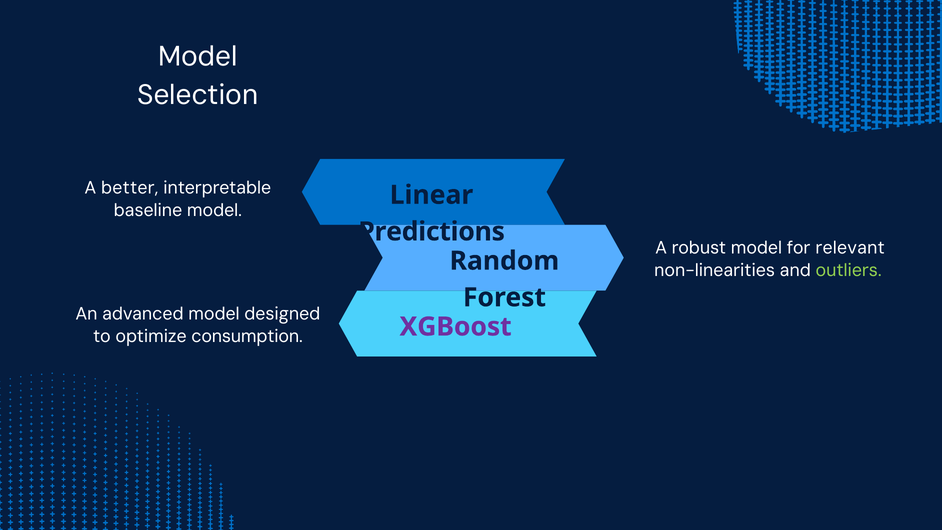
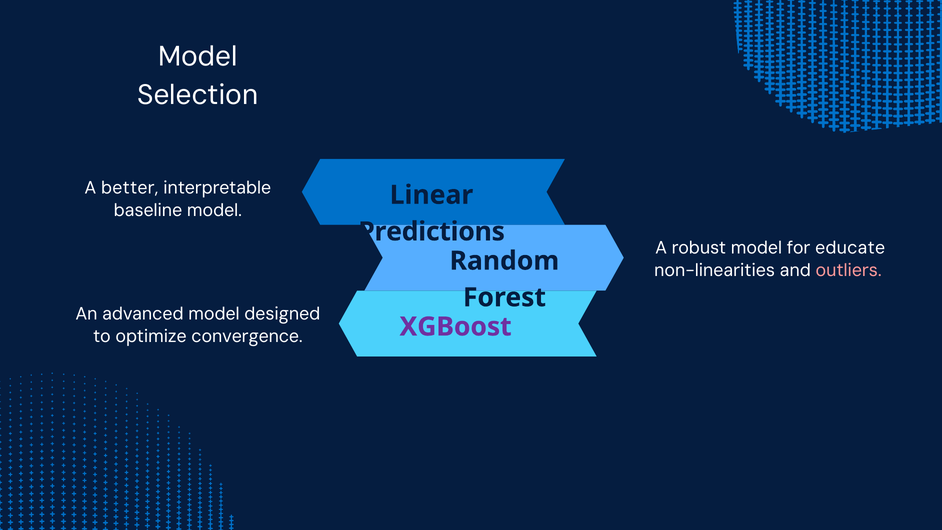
relevant: relevant -> educate (850, 248)
outliers colour: light green -> pink (849, 270)
consumption: consumption -> convergence (247, 336)
